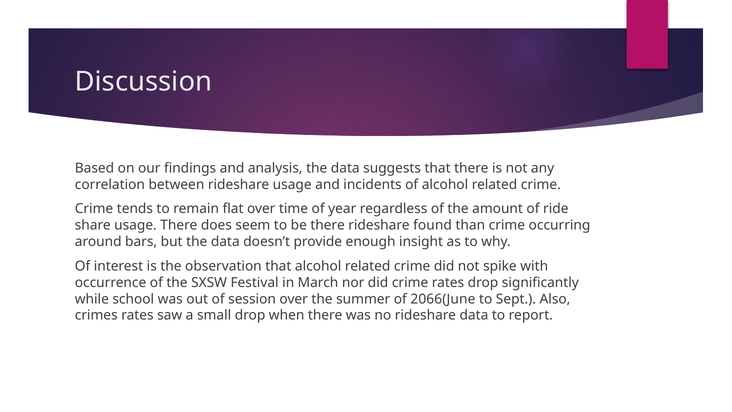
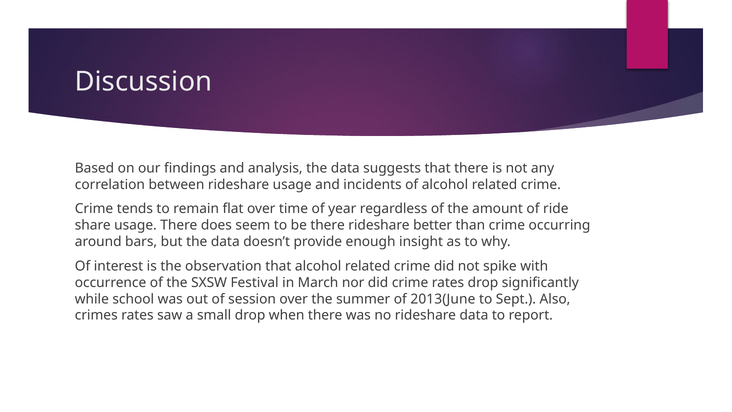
found: found -> better (433, 225)
2066(June: 2066(June -> 2013(June (443, 299)
